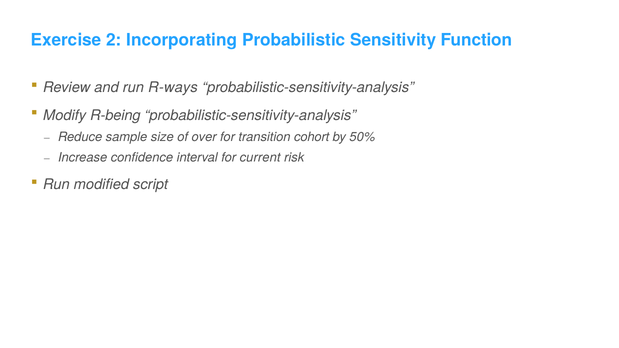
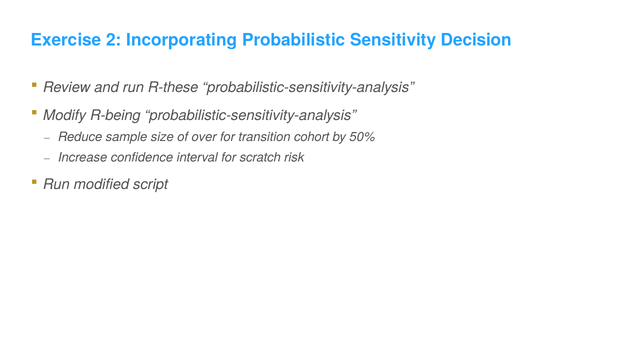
Function: Function -> Decision (476, 40)
R-ways: R-ways -> R-these (173, 88)
current: current -> scratch (260, 158)
